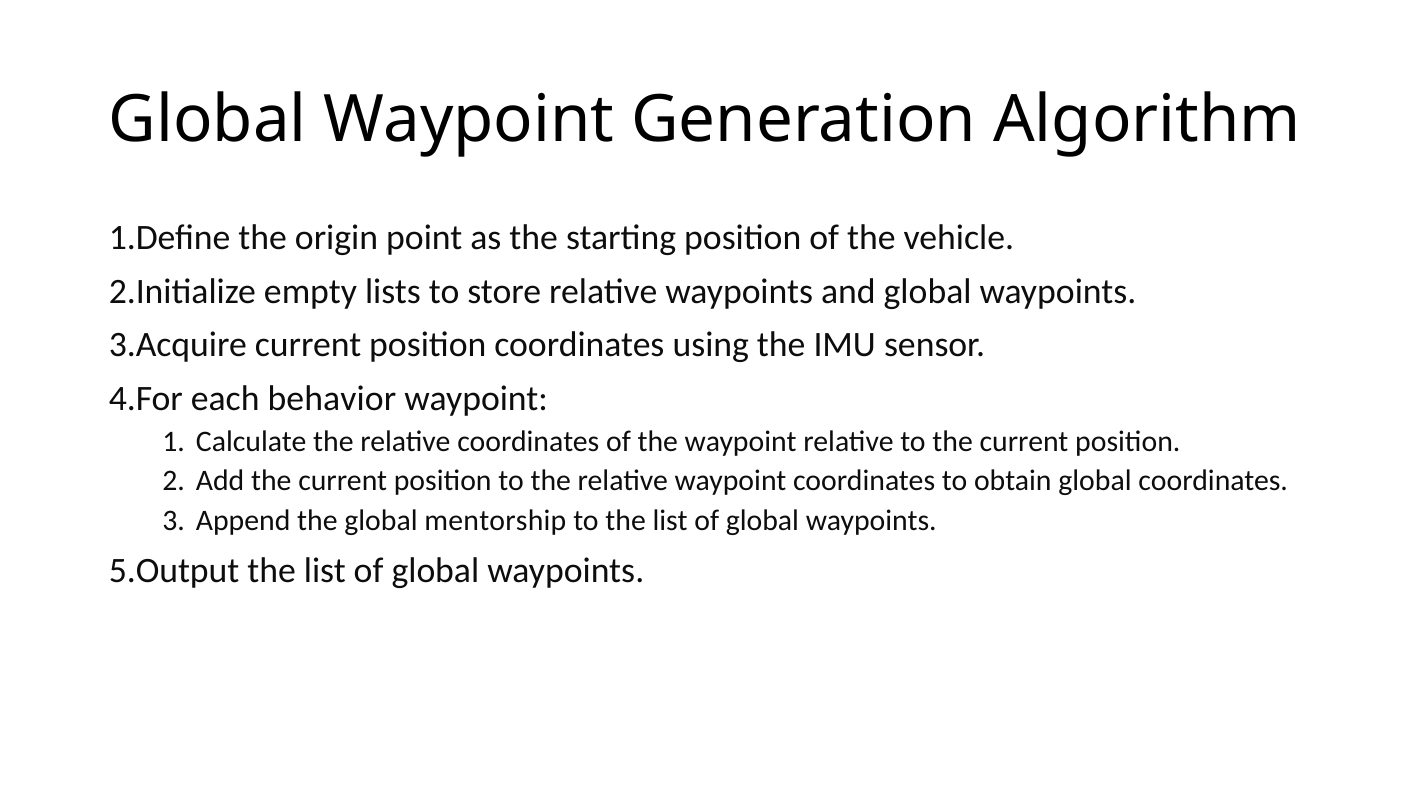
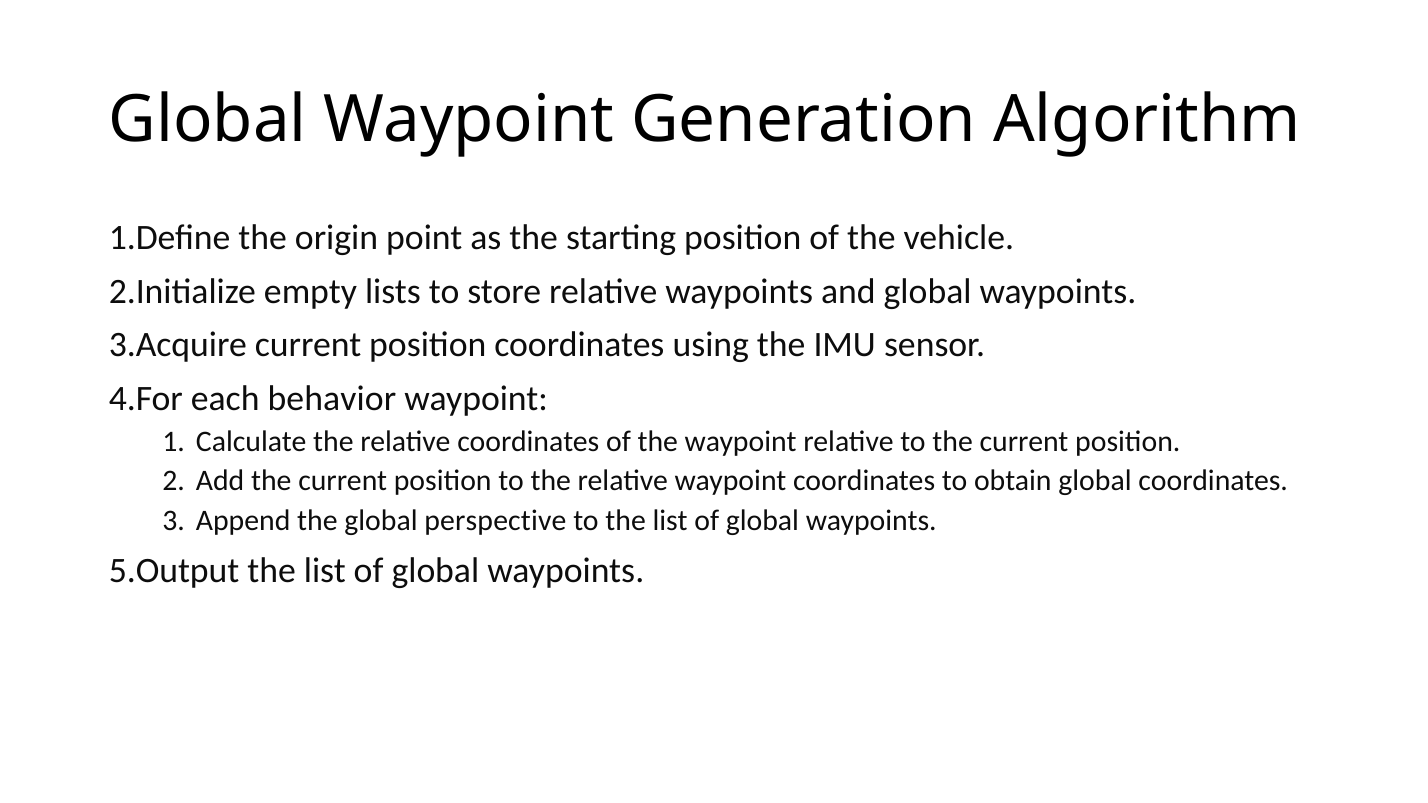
mentorship: mentorship -> perspective (495, 521)
